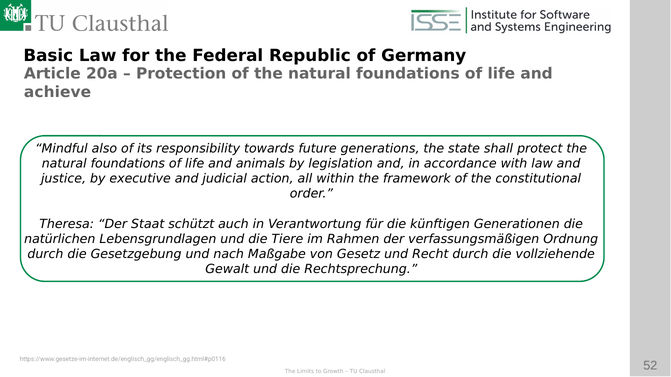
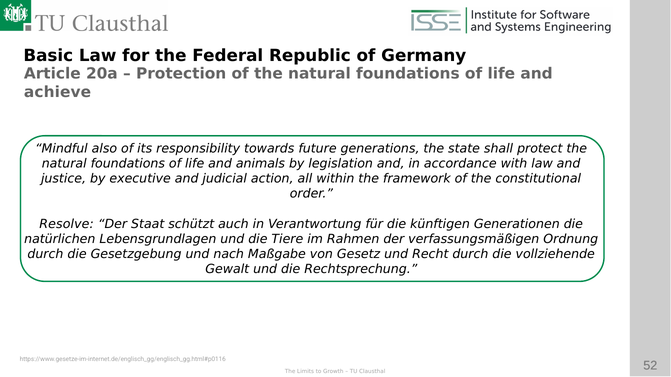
Theresa: Theresa -> Resolve (67, 224)
